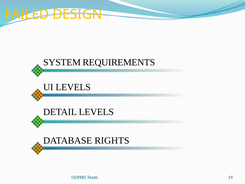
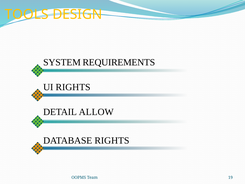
FAILED: FAILED -> TOOLS (27, 14)
LEVELS: LEVELS -> RIGHTS (73, 87)
LEVELS: LEVELS -> ALLOW (96, 112)
